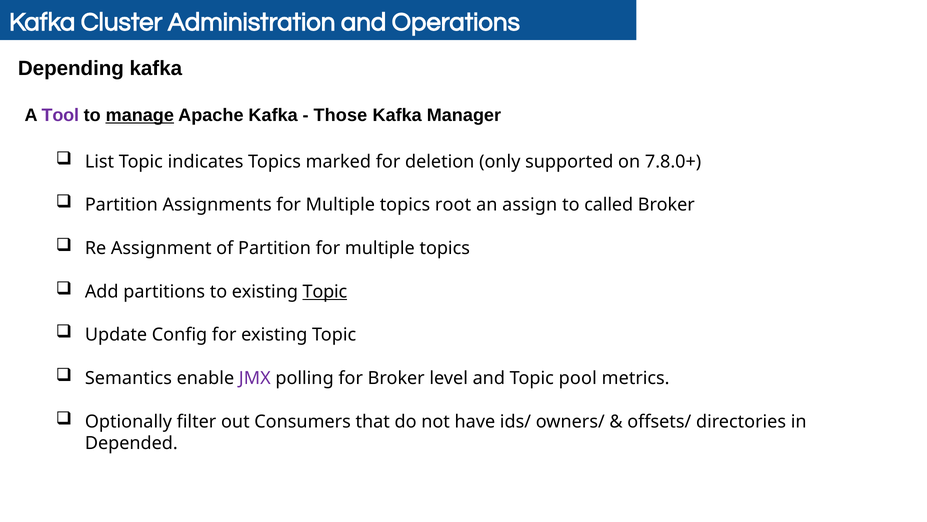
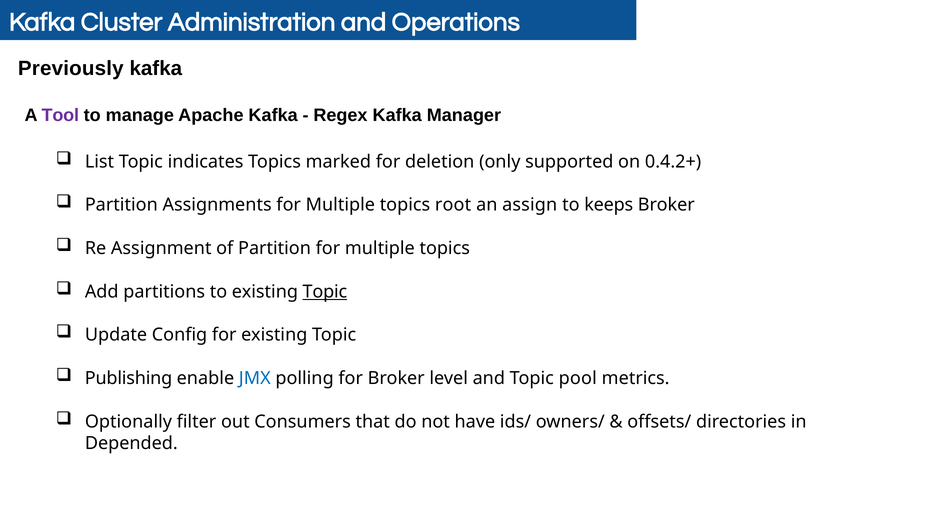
Depending: Depending -> Previously (71, 68)
manage underline: present -> none (140, 115)
Those: Those -> Regex (340, 115)
7.8.0+: 7.8.0+ -> 0.4.2+ (673, 161)
called: called -> keeps (609, 205)
Semantics: Semantics -> Publishing (129, 378)
JMX colour: purple -> blue (255, 378)
